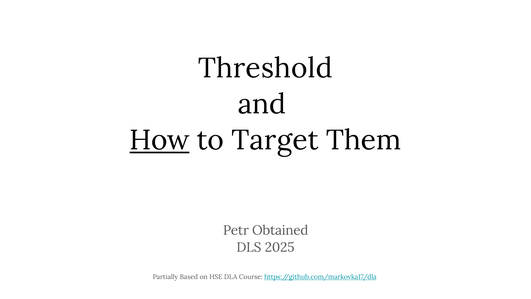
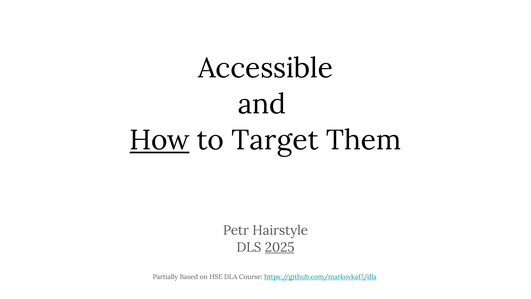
Threshold: Threshold -> Accessible (265, 68)
Obtained: Obtained -> Hairstyle (280, 230)
2025 underline: none -> present (280, 247)
